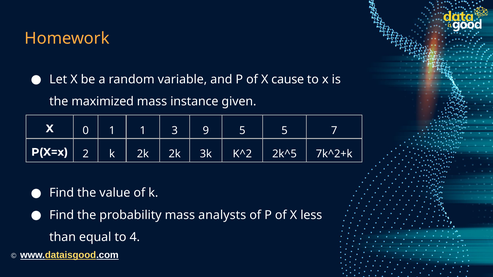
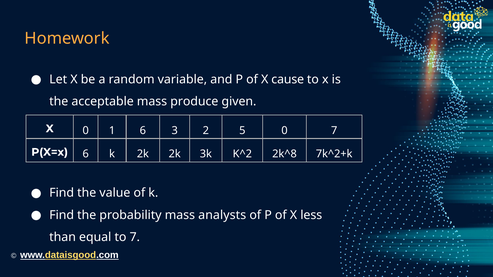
maximized: maximized -> acceptable (103, 102)
instance: instance -> produce (194, 102)
1 1: 1 -> 6 (143, 131)
9: 9 -> 2 (206, 131)
5 5: 5 -> 0 (284, 131)
P(X=x 2: 2 -> 6 (86, 154)
2k^5: 2k^5 -> 2k^8 (284, 154)
to 4: 4 -> 7 (135, 238)
